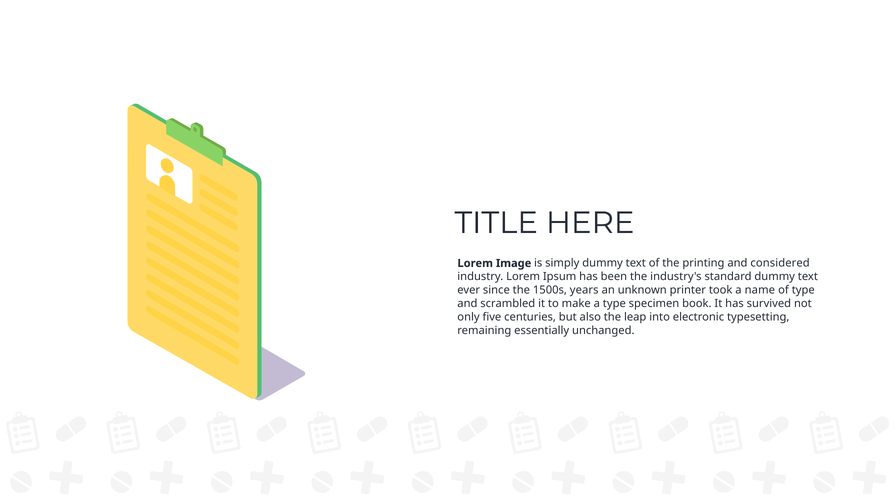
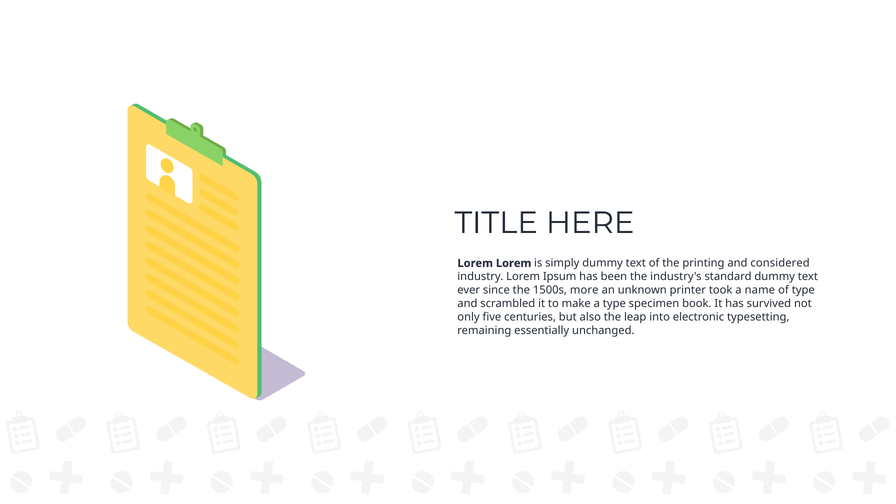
Lorem Image: Image -> Lorem (514, 263)
years: years -> more (584, 290)
